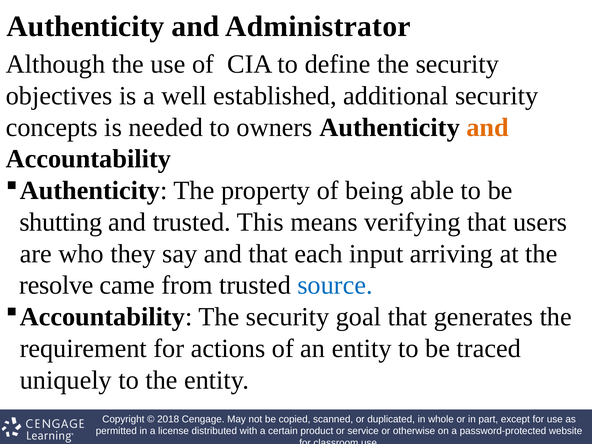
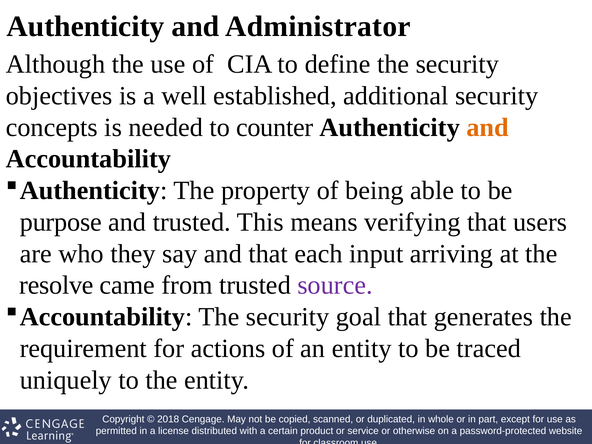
owners: owners -> counter (275, 127)
shutting: shutting -> purpose (61, 222)
source colour: blue -> purple (335, 285)
